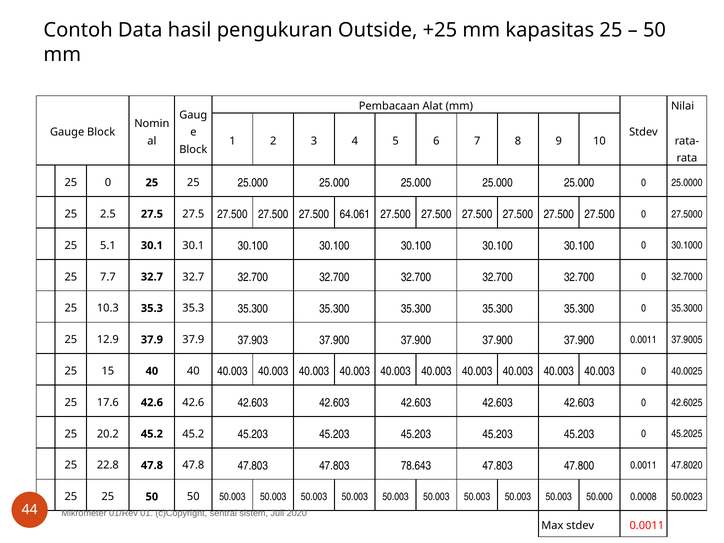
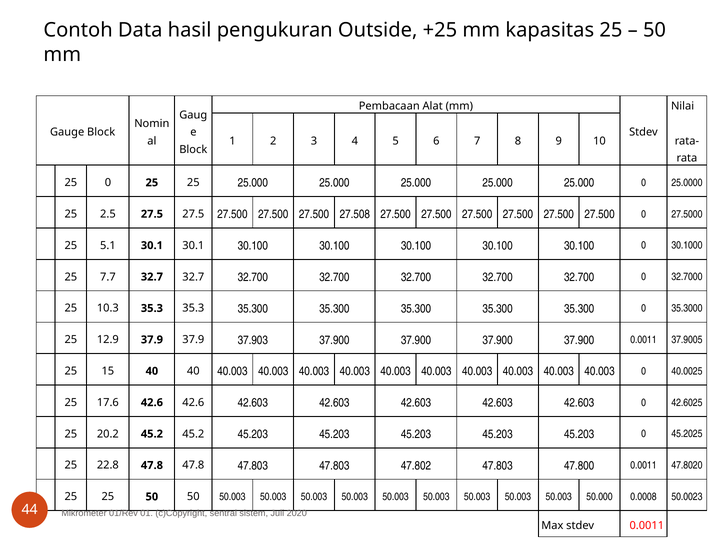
64.061: 64.061 -> 27.508 (355, 214)
78.643: 78.643 -> 47.802 (416, 466)
